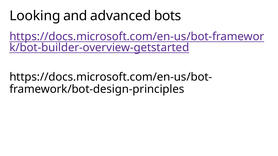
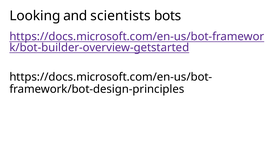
advanced: advanced -> scientists (121, 16)
